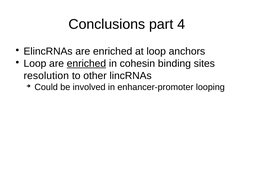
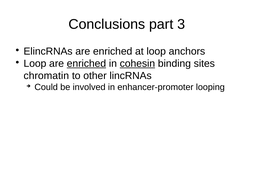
4: 4 -> 3 (181, 24)
cohesin underline: none -> present (137, 64)
resolution: resolution -> chromatin (46, 76)
